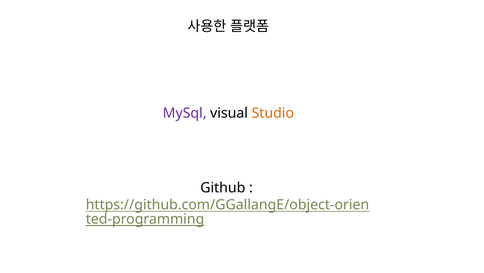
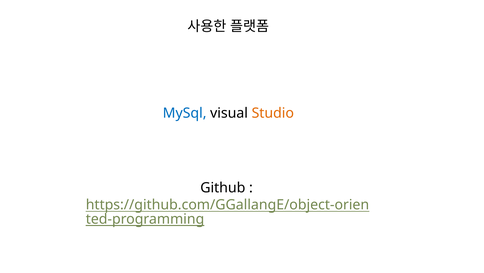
MySql colour: purple -> blue (185, 113)
